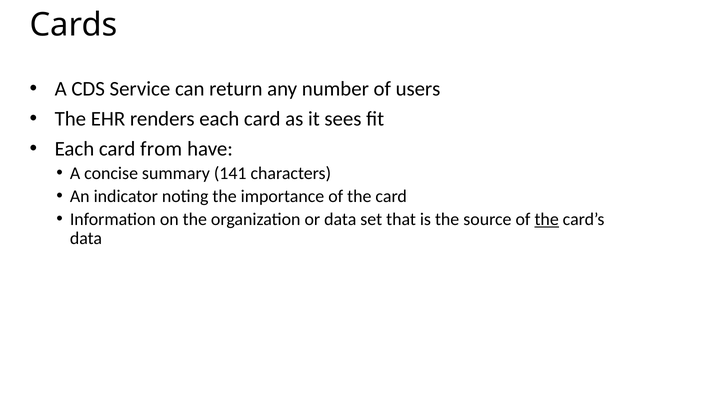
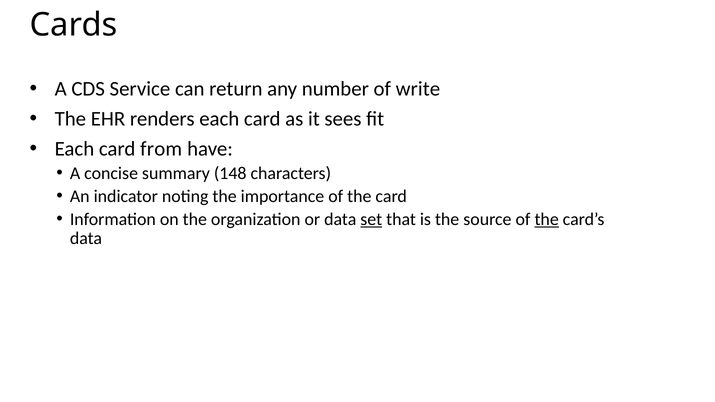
users: users -> write (418, 89)
141: 141 -> 148 (230, 173)
set underline: none -> present (371, 219)
